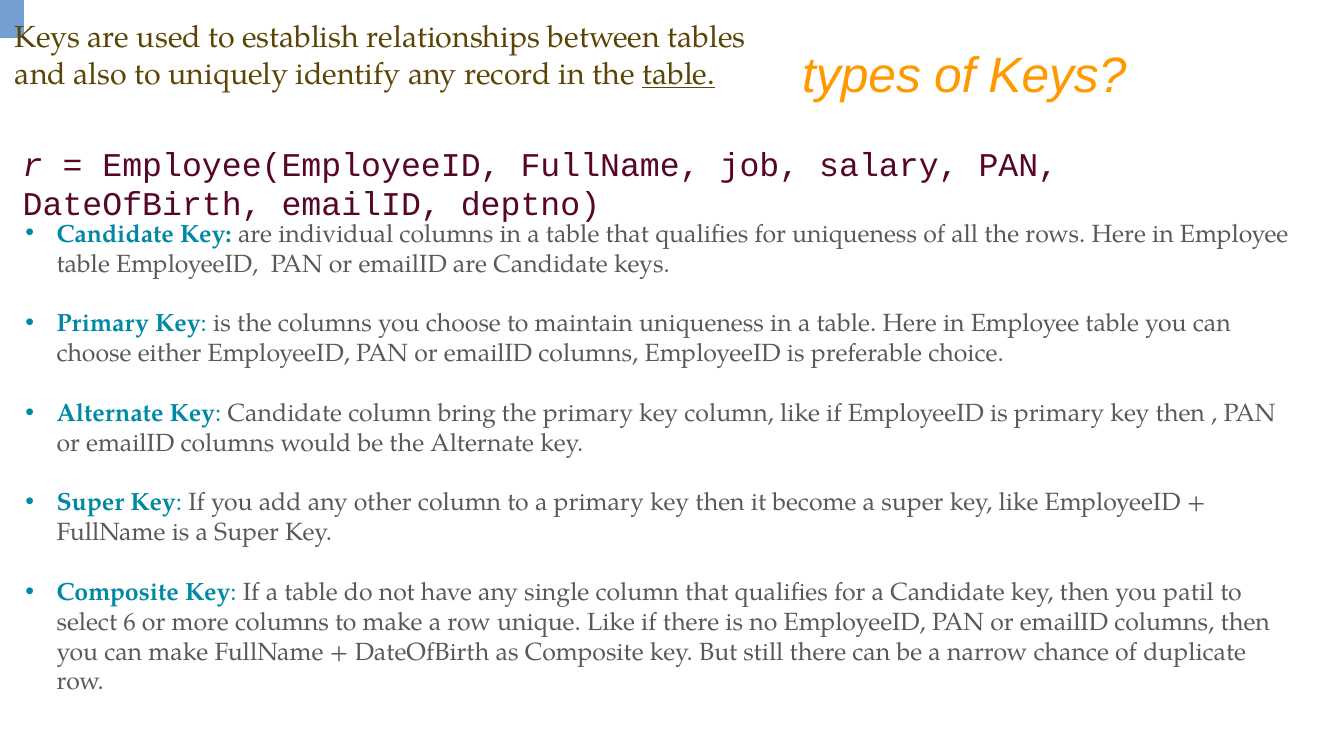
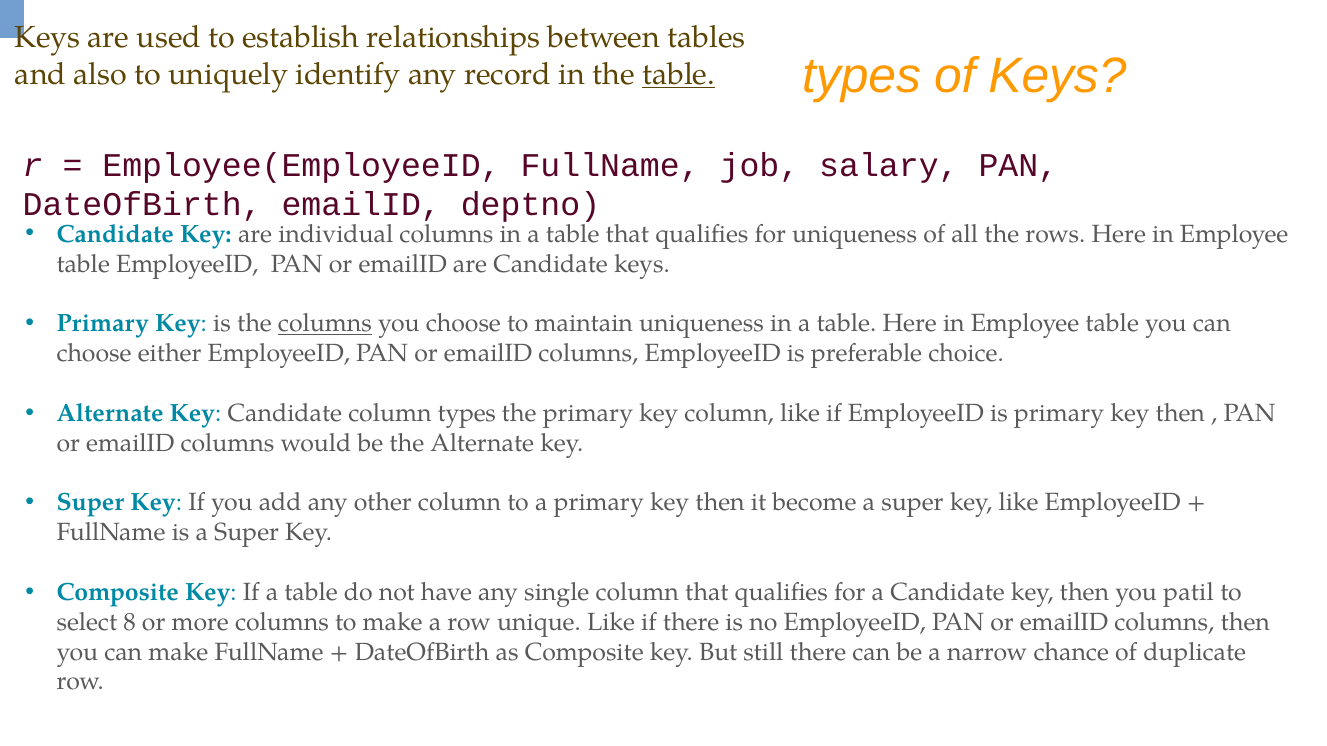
columns underline: none -> present (325, 324)
column bring: bring -> types (467, 413)
6: 6 -> 8 (130, 622)
